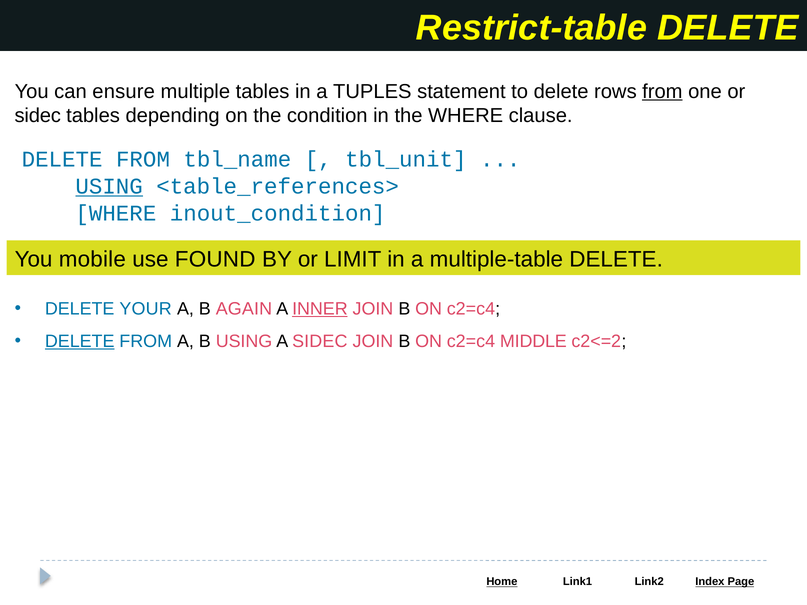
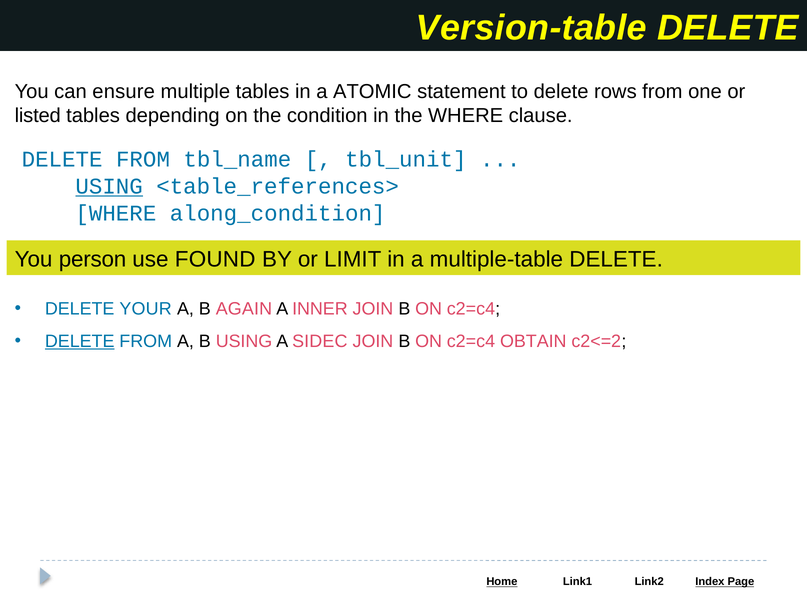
Restrict-table: Restrict-table -> Version-table (531, 28)
TUPLES: TUPLES -> ATOMIC (372, 91)
from underline: present -> none (662, 91)
sidec: sidec -> listed (38, 116)
inout_condition: inout_condition -> along_condition (278, 213)
mobile: mobile -> person (93, 259)
INNER underline: present -> none (320, 309)
MIDDLE: MIDDLE -> OBTAIN (533, 341)
